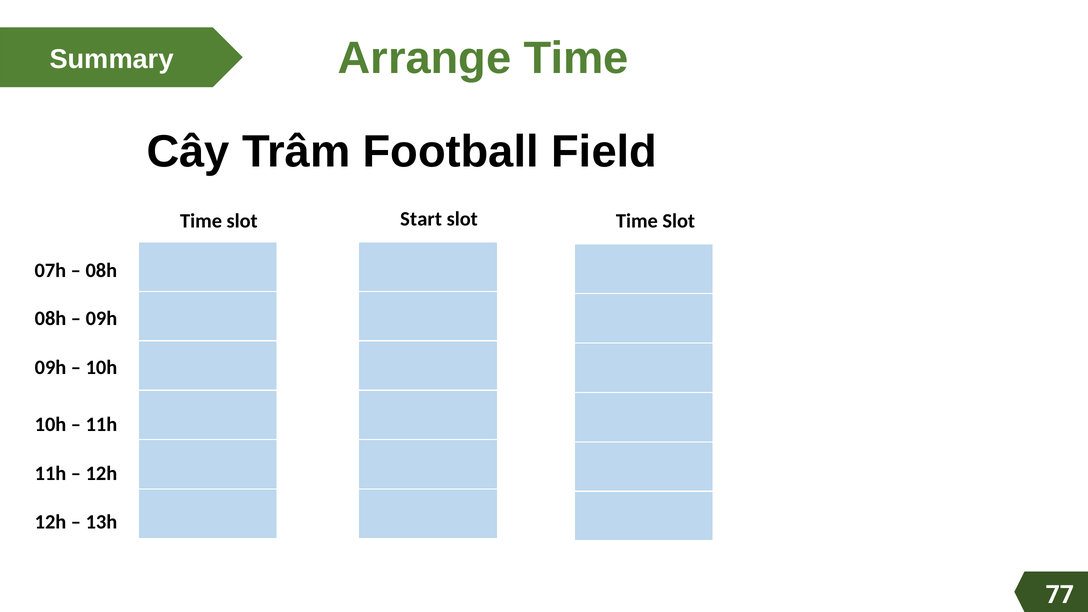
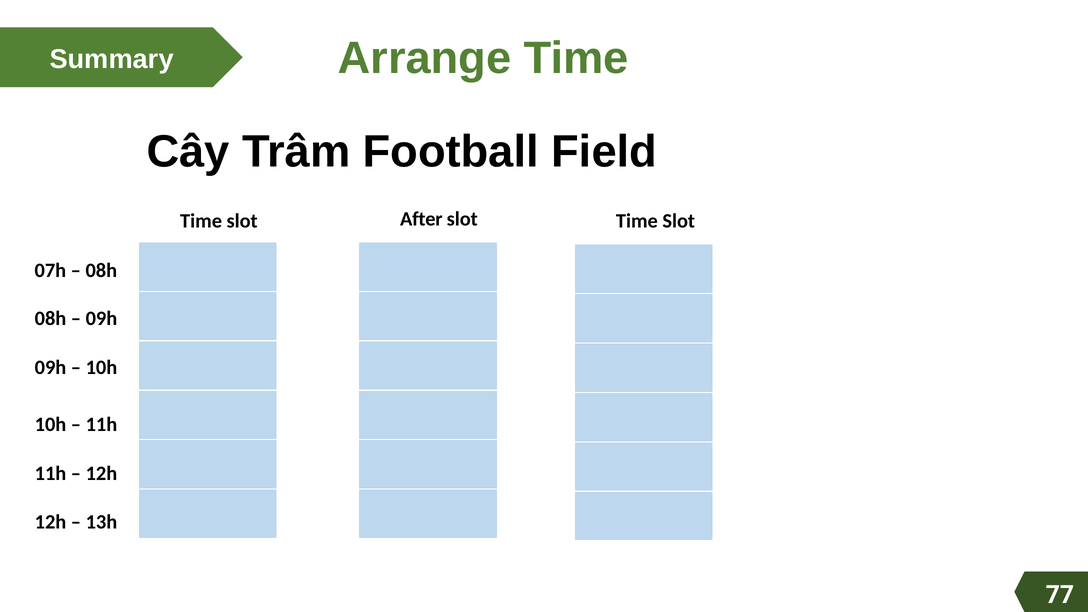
Start: Start -> After (421, 219)
